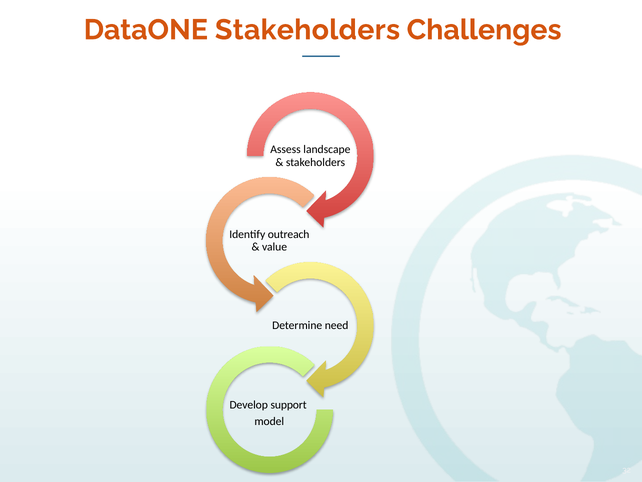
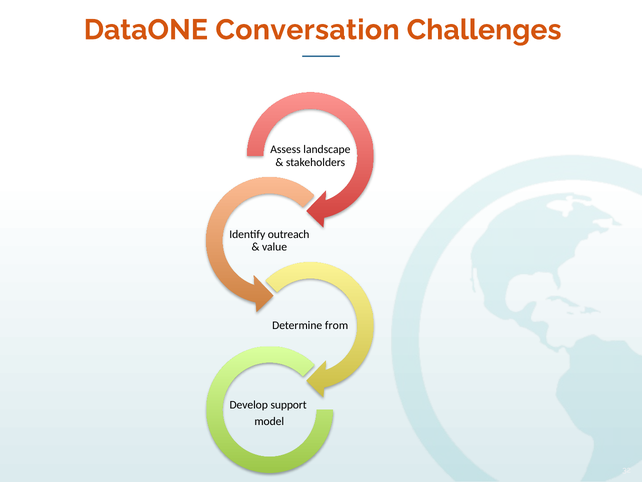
DataONE Stakeholders: Stakeholders -> Conversation (307, 30)
need: need -> from (337, 325)
